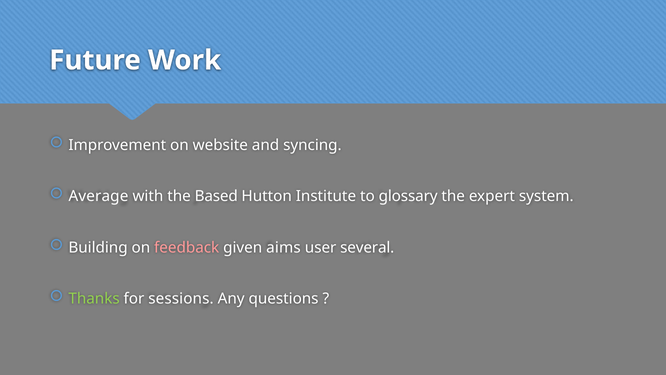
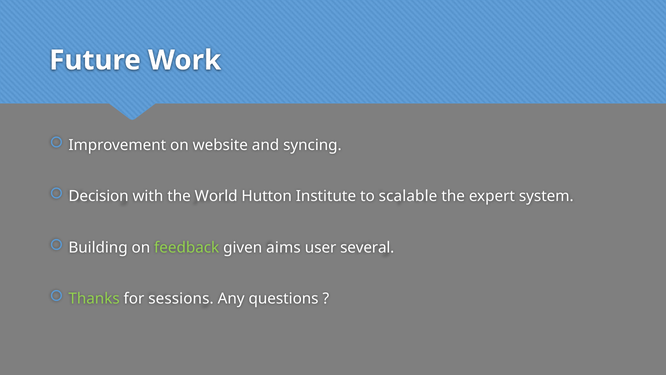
Average: Average -> Decision (99, 196)
Based: Based -> World (216, 196)
glossary: glossary -> scalable (408, 196)
feedback colour: pink -> light green (187, 247)
